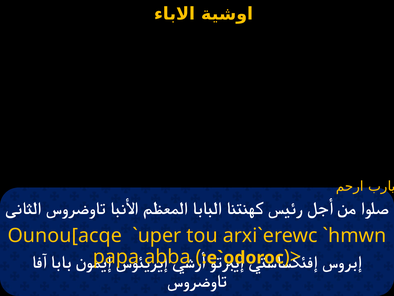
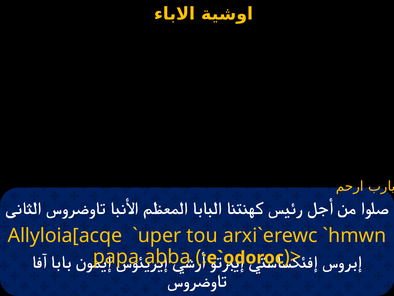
Ounou[acqe: Ounou[acqe -> Allyloia[acqe (65, 235)
